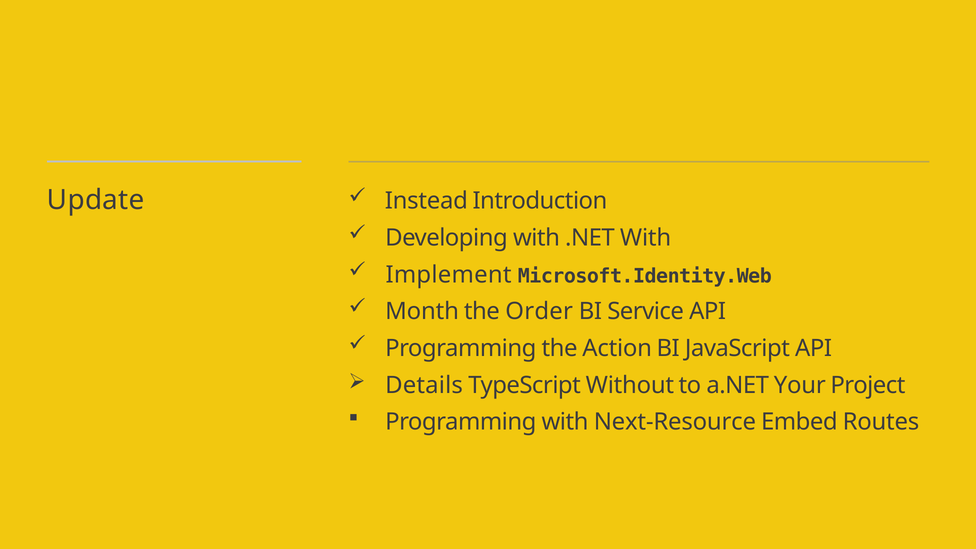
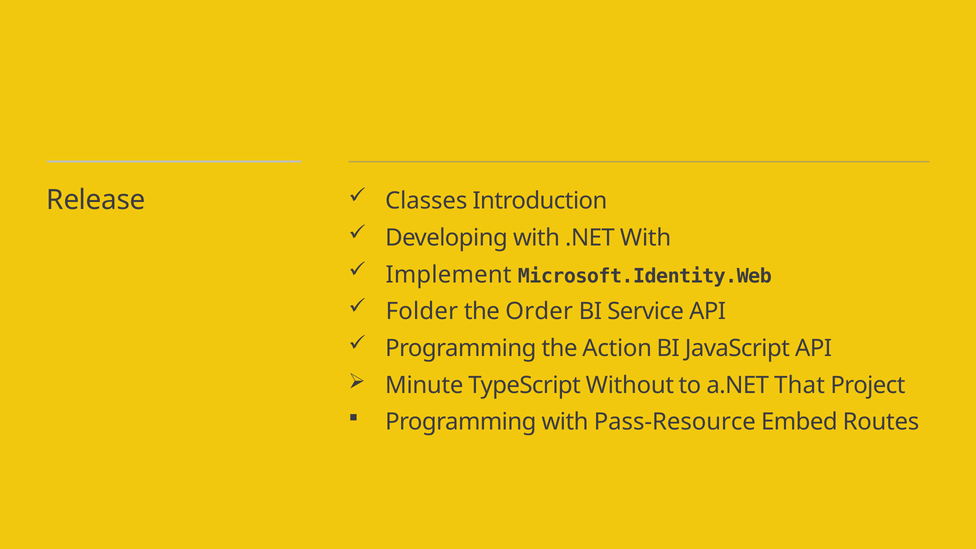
Update: Update -> Release (96, 200)
Instead: Instead -> Classes (426, 201)
Month: Month -> Folder (422, 311)
Details: Details -> Minute (424, 385)
Your: Your -> That (800, 385)
Next-Resource: Next-Resource -> Pass-Resource (675, 422)
